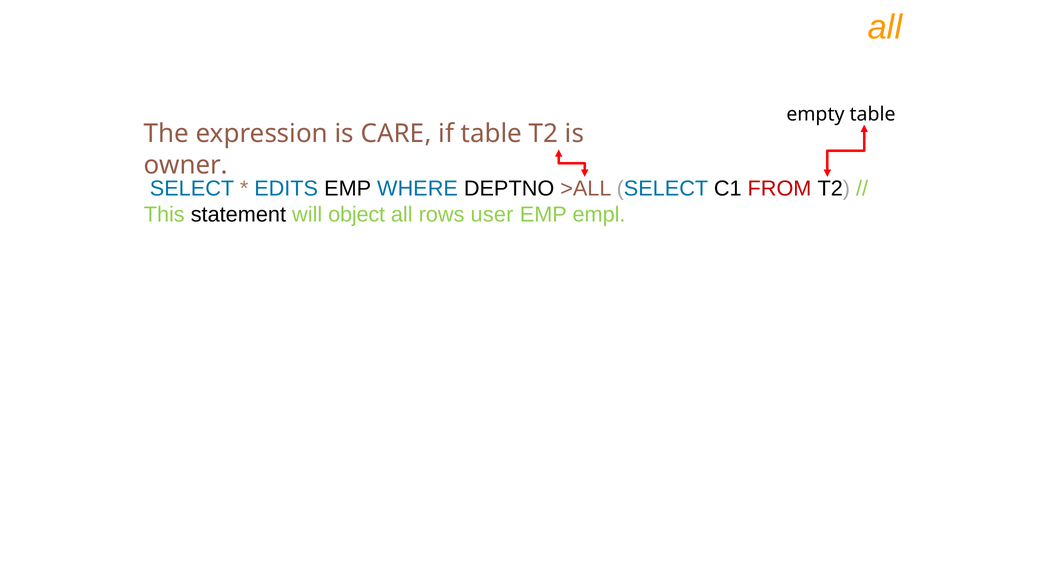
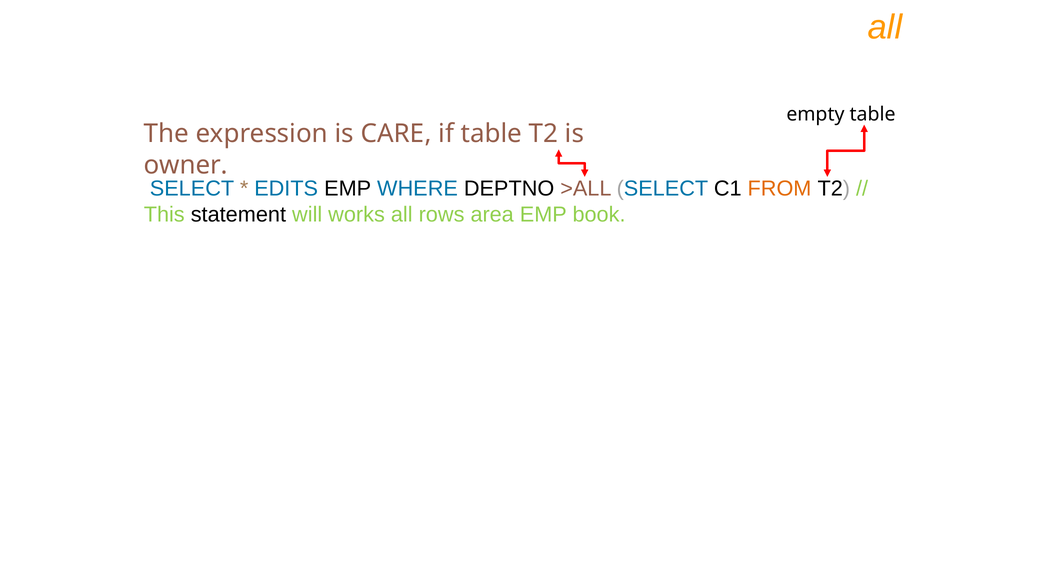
FROM colour: red -> orange (780, 188)
object: object -> works (357, 214)
user: user -> area (492, 214)
empl: empl -> book (599, 214)
